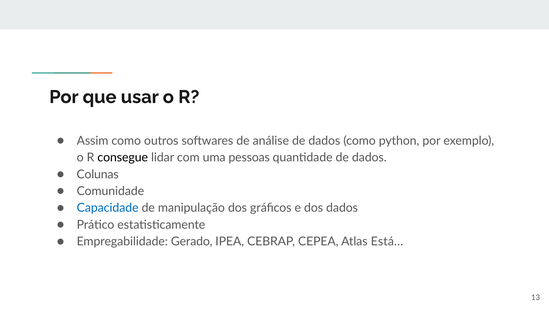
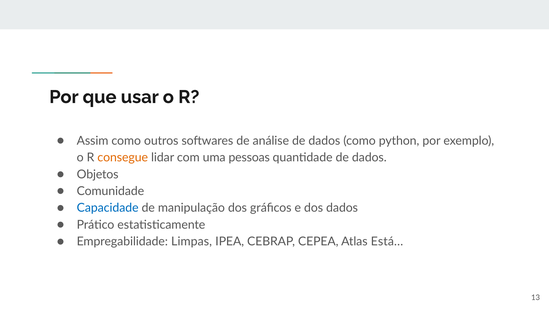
consegue colour: black -> orange (123, 157)
Colunas: Colunas -> Objetos (98, 174)
Gerado: Gerado -> Limpas (192, 241)
